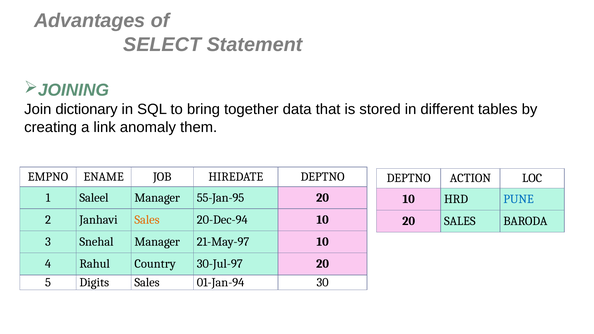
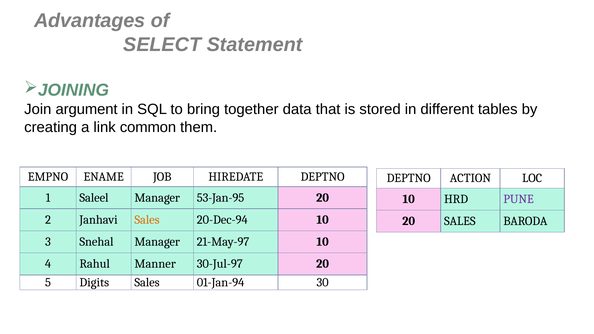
dictionary: dictionary -> argument (87, 109)
anomaly: anomaly -> common (148, 127)
55-Jan-95: 55-Jan-95 -> 53-Jan-95 (220, 198)
PUNE colour: blue -> purple (519, 199)
Country: Country -> Manner (155, 264)
